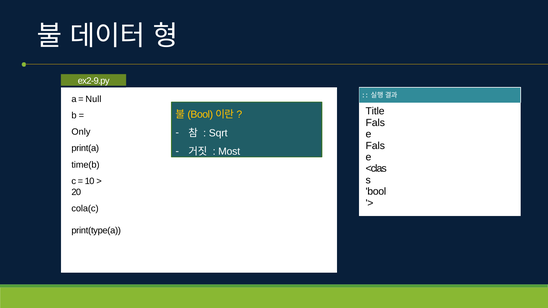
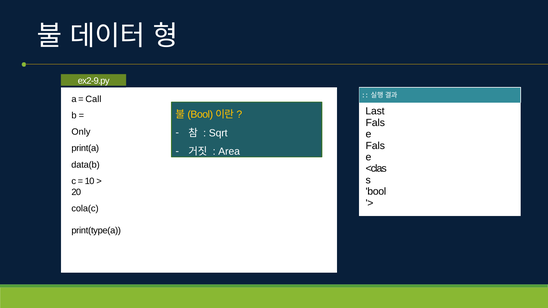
Null: Null -> Call (93, 99)
Title: Title -> Last (375, 111)
Most: Most -> Area (229, 152)
time(b: time(b -> data(b (85, 165)
